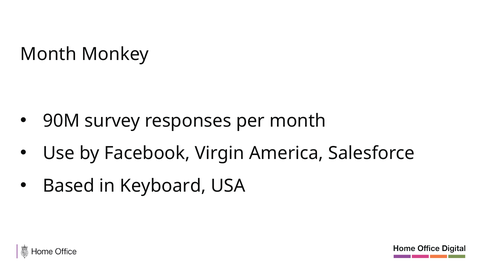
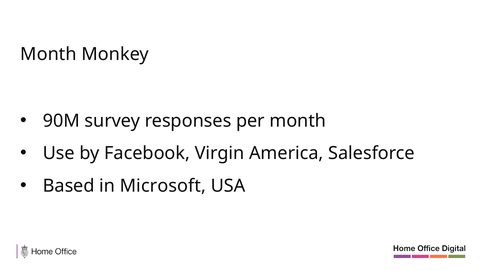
Keyboard: Keyboard -> Microsoft (163, 186)
